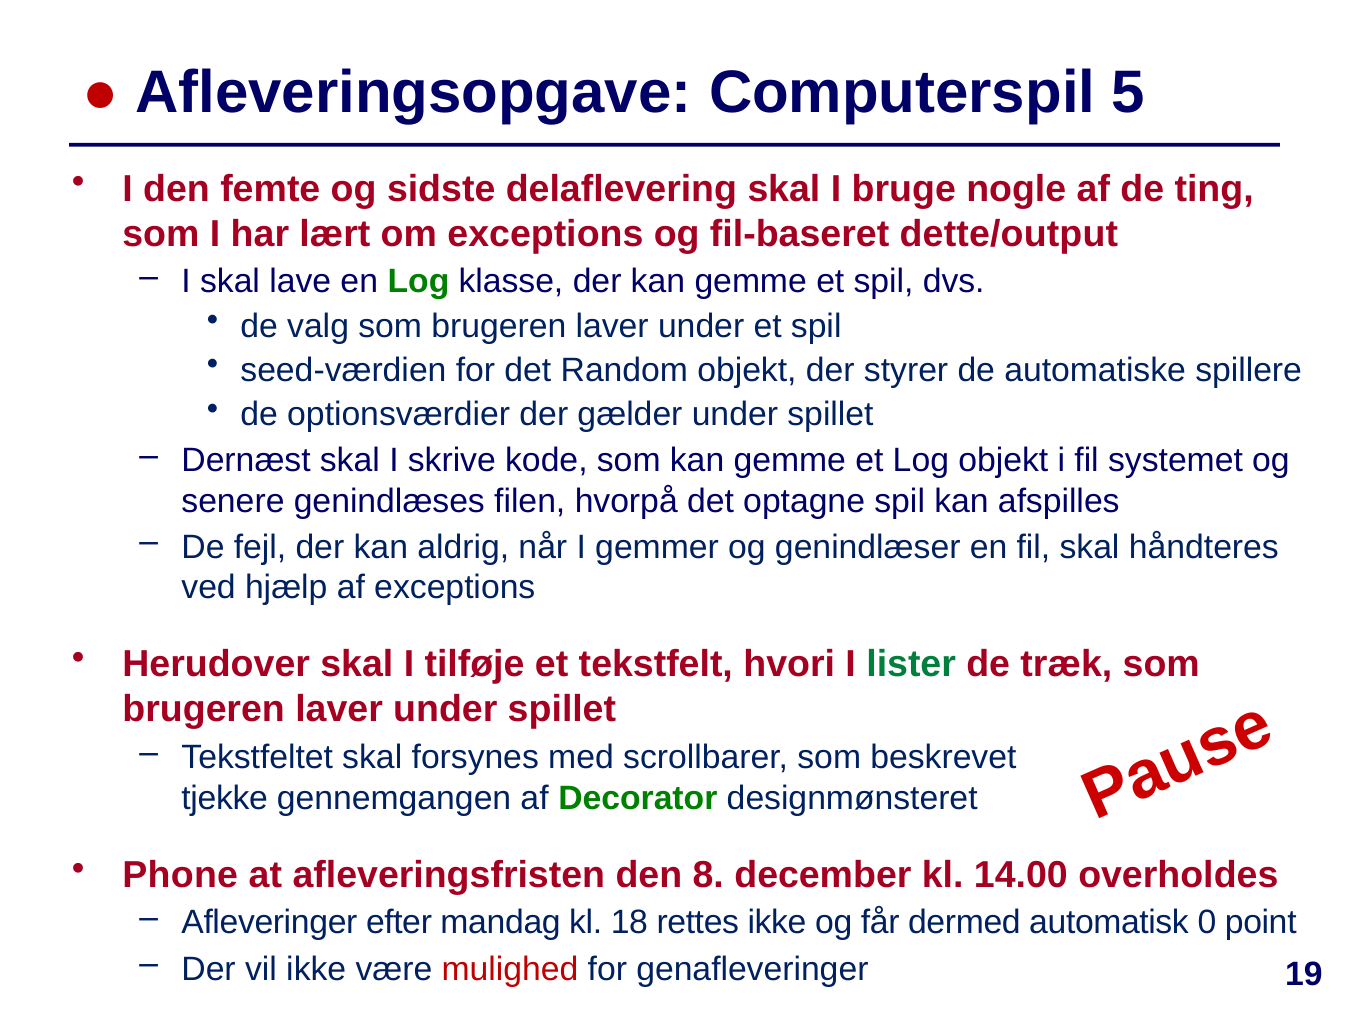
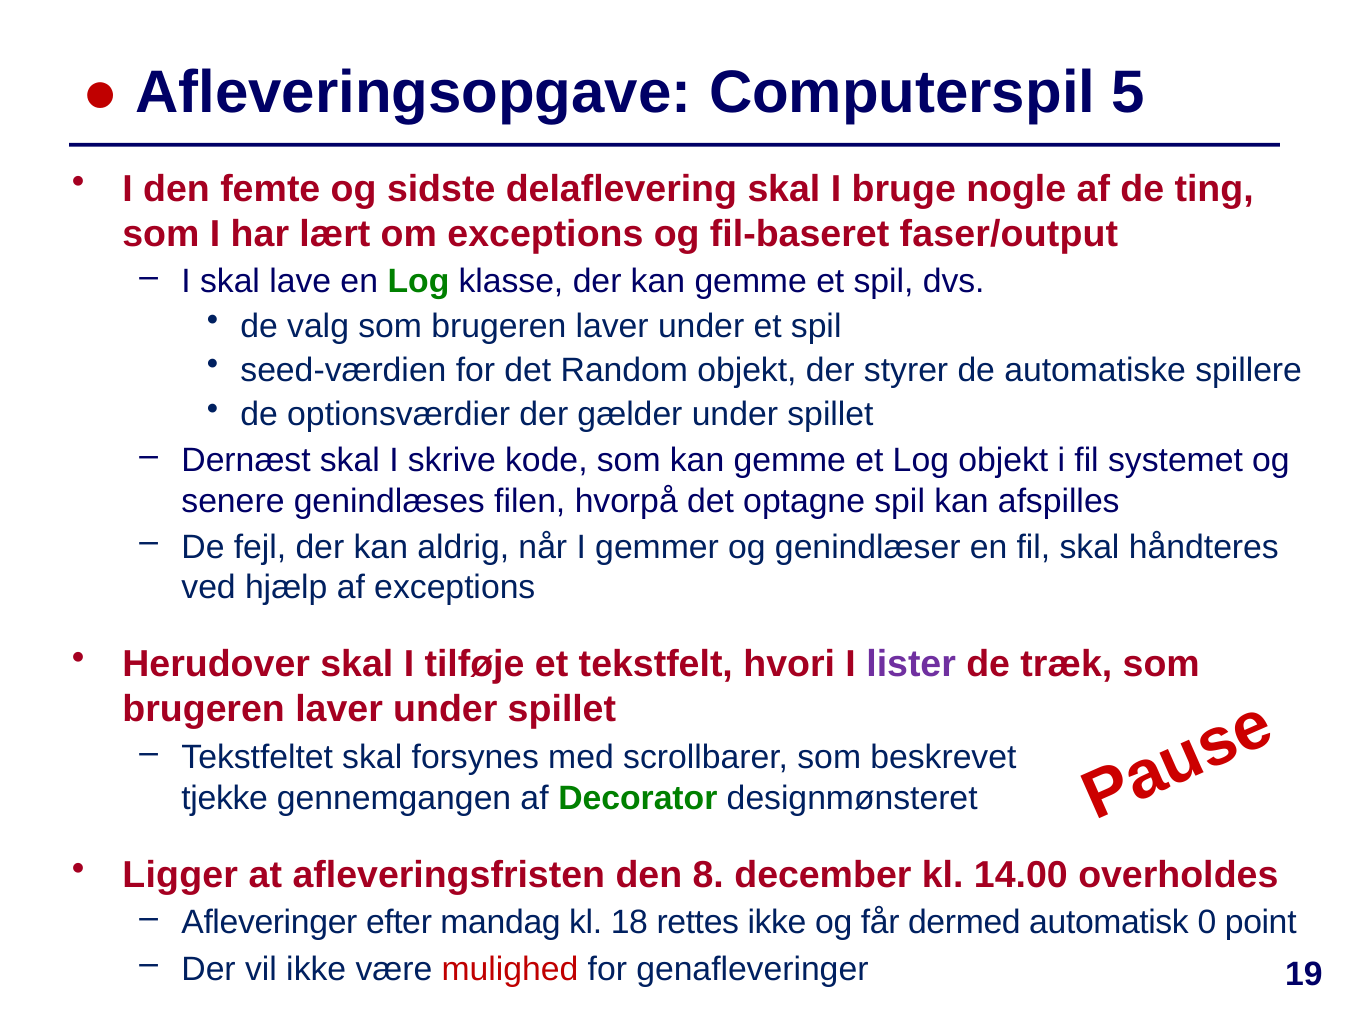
dette/output: dette/output -> faser/output (1009, 234)
lister colour: green -> purple (911, 664)
Phone: Phone -> Ligger (180, 875)
